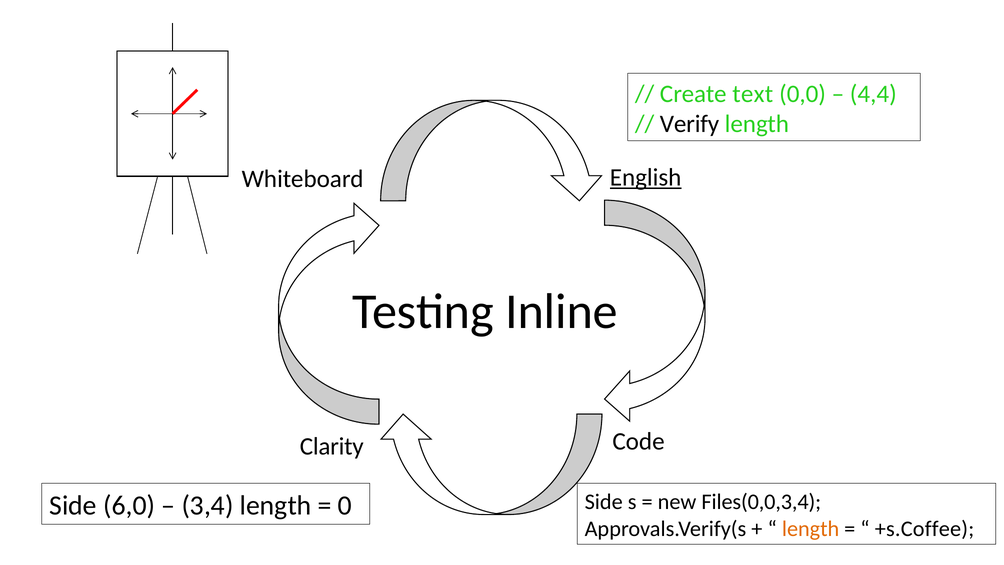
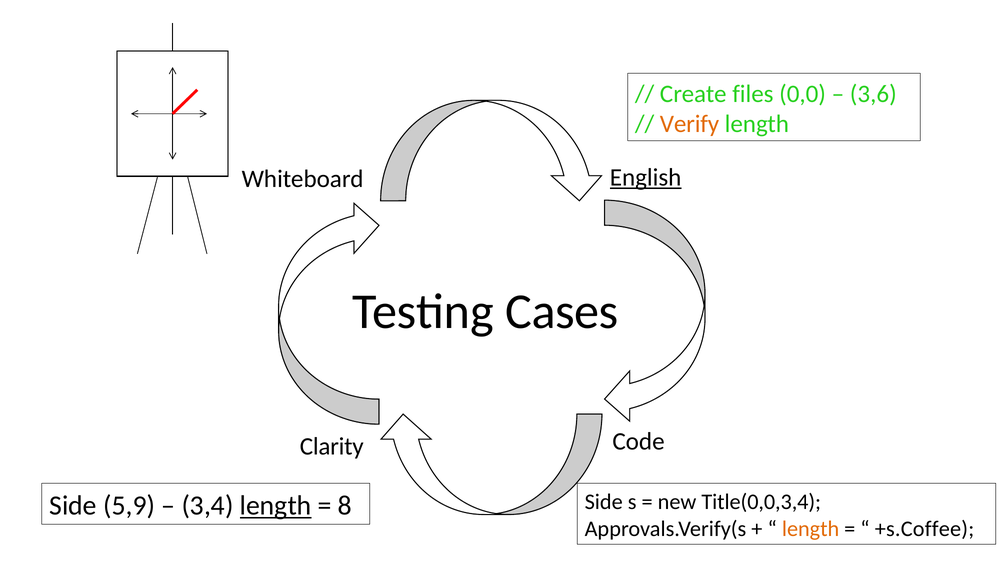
text: text -> files (753, 94)
4,4: 4,4 -> 3,6 (873, 94)
Verify colour: black -> orange (690, 124)
Inline: Inline -> Cases (562, 311)
Files(0,0,3,4: Files(0,0,3,4 -> Title(0,0,3,4 (761, 502)
6,0: 6,0 -> 5,9 (129, 506)
length underline: none -> present (276, 506)
0: 0 -> 8 (345, 506)
